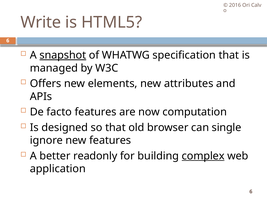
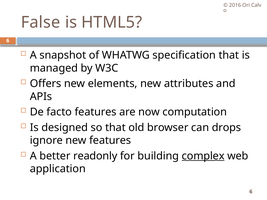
Write: Write -> False (41, 22)
snapshot underline: present -> none (63, 55)
single: single -> drops (226, 128)
